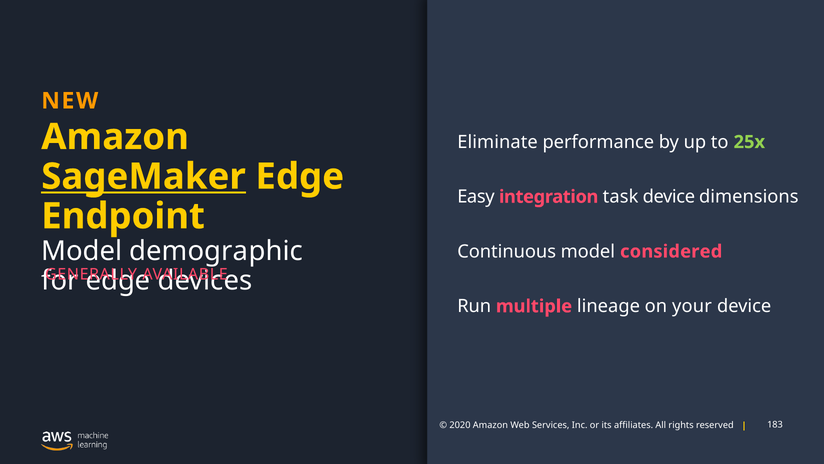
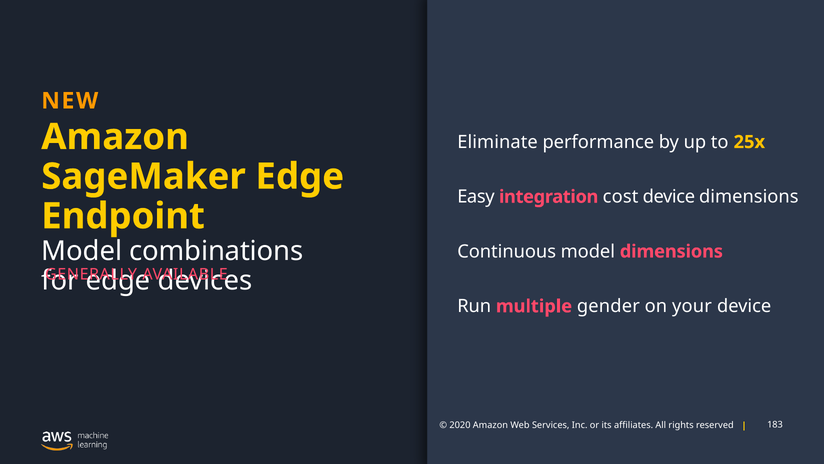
25x colour: light green -> yellow (749, 142)
SageMaker underline: present -> none (143, 176)
task: task -> cost (621, 197)
demographic: demographic -> combinations (216, 251)
model considered: considered -> dimensions (671, 251)
lineage: lineage -> gender (608, 306)
